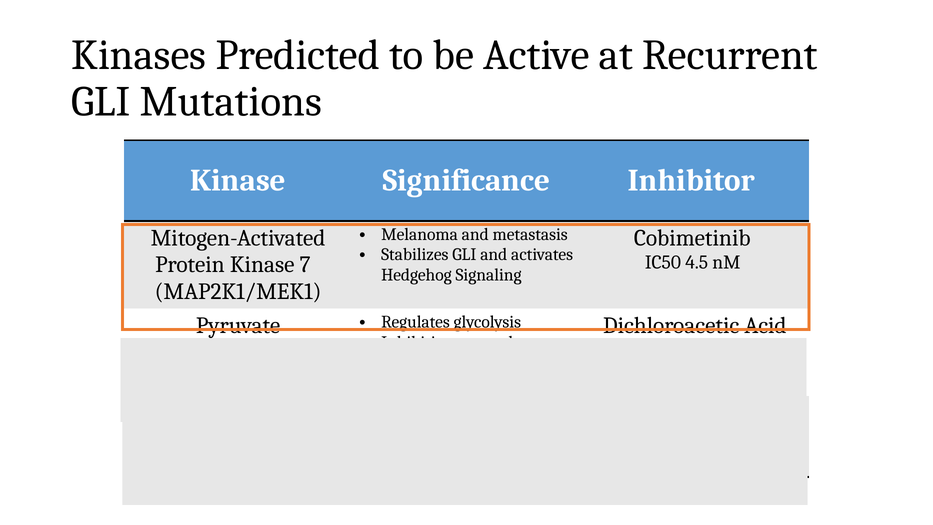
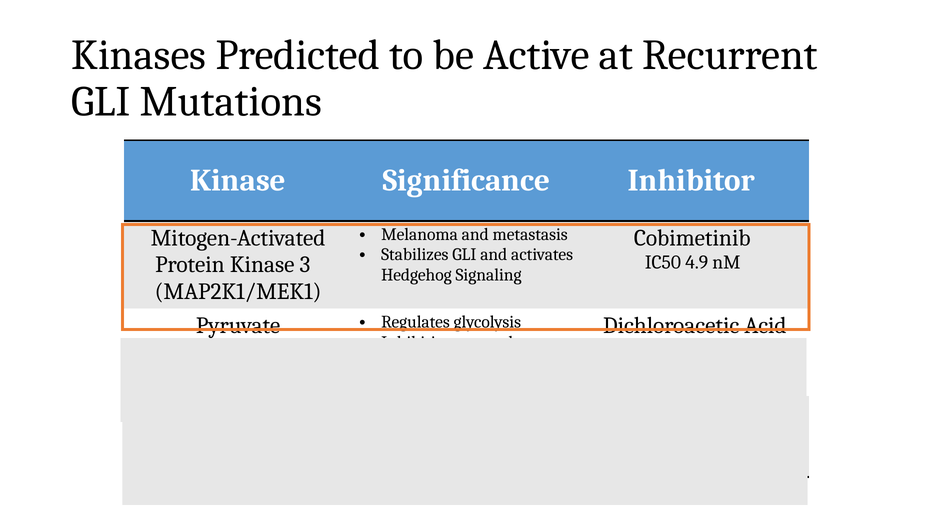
4.5: 4.5 -> 4.9 (697, 262)
7: 7 -> 3 (305, 265)
